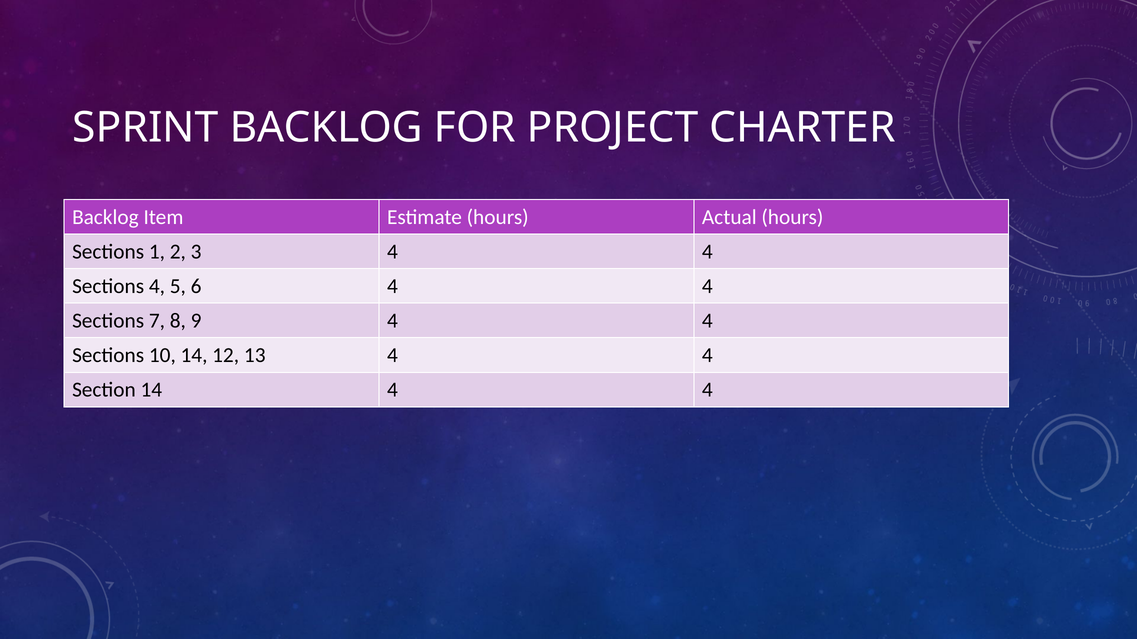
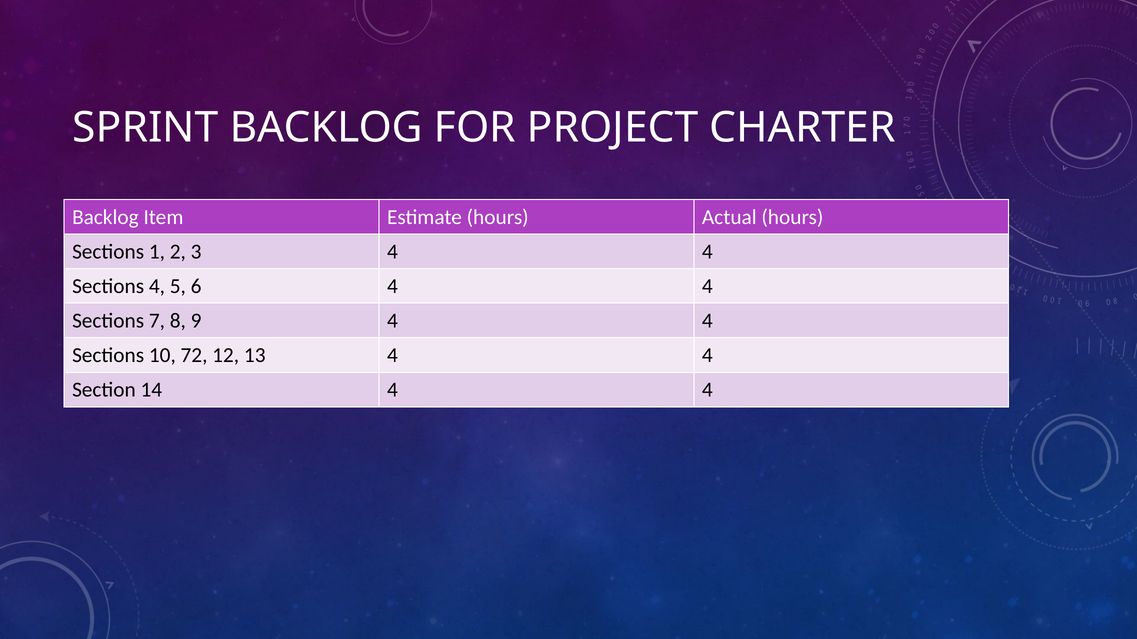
10 14: 14 -> 72 (194, 356)
